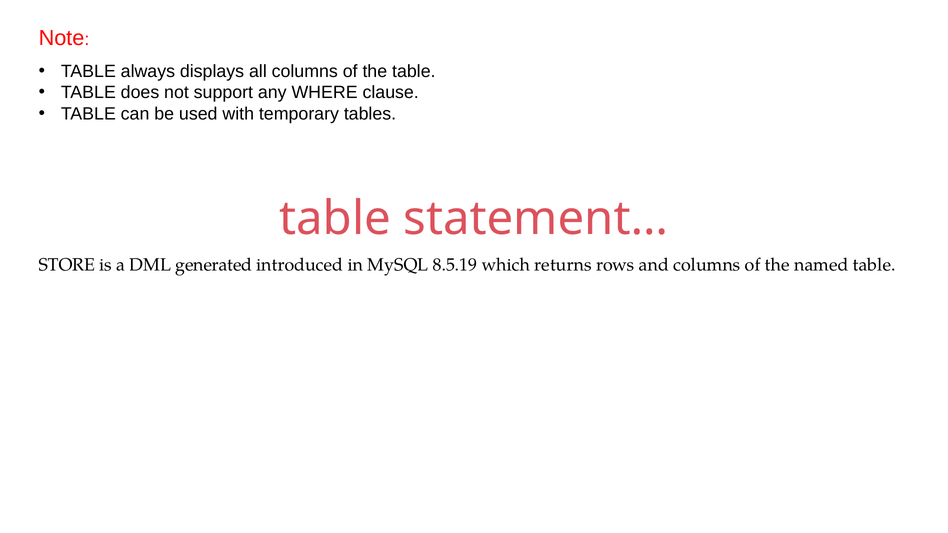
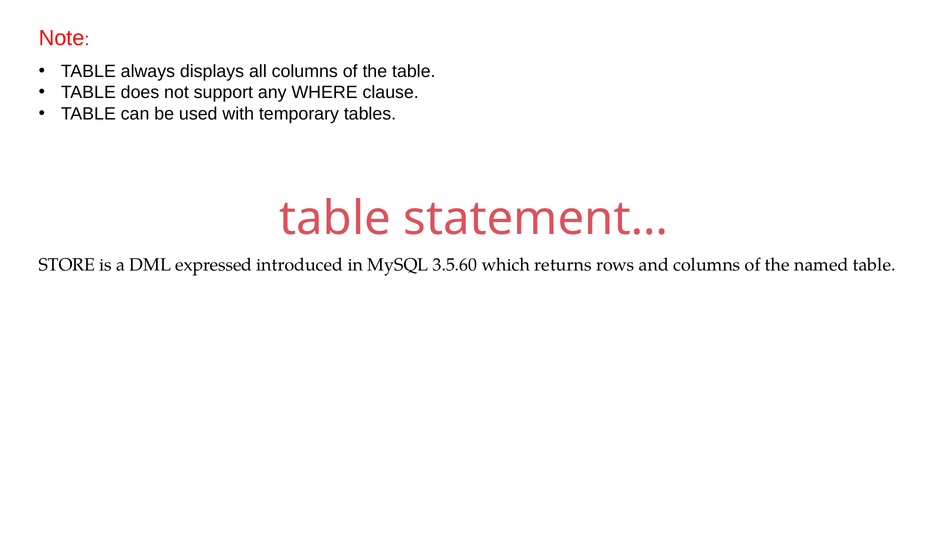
generated: generated -> expressed (214, 265)
8.5.19: 8.5.19 -> 3.5.60 (455, 265)
